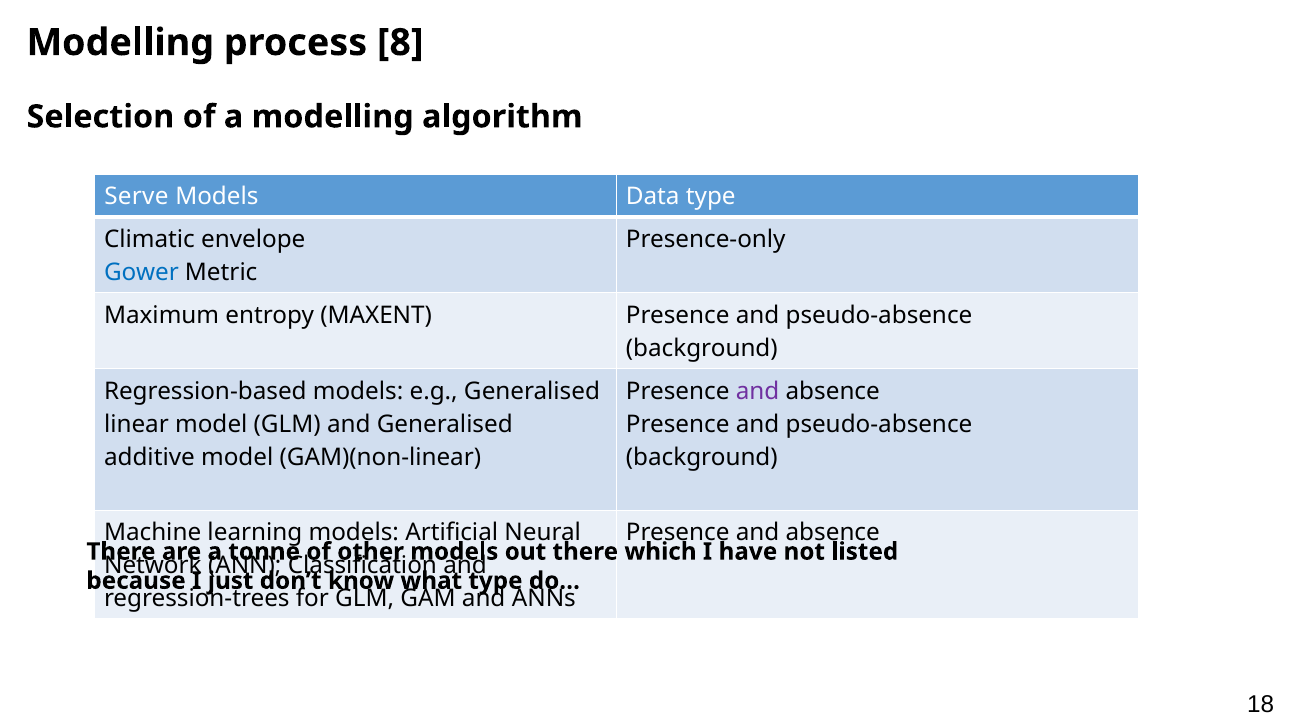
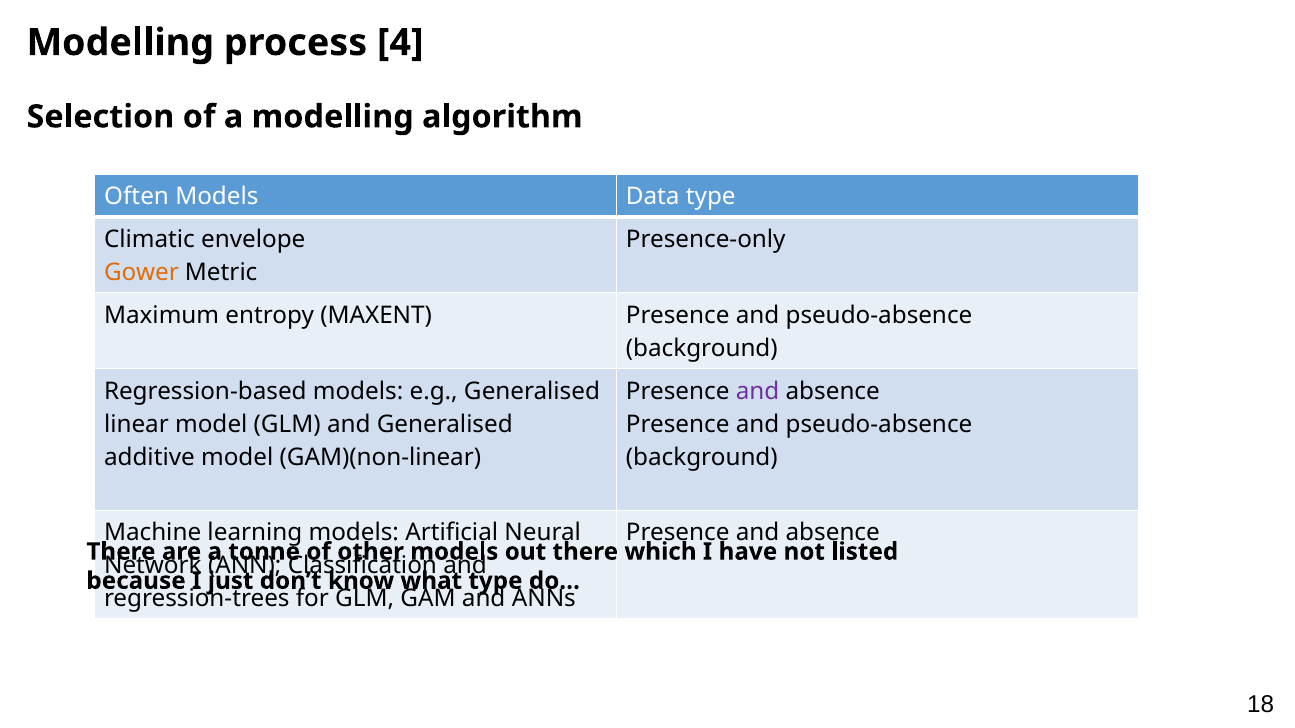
8: 8 -> 4 (400, 43)
Serve: Serve -> Often (137, 197)
Gower colour: blue -> orange (141, 273)
